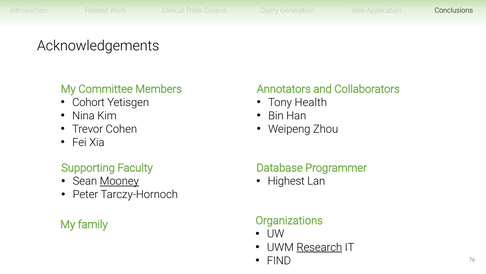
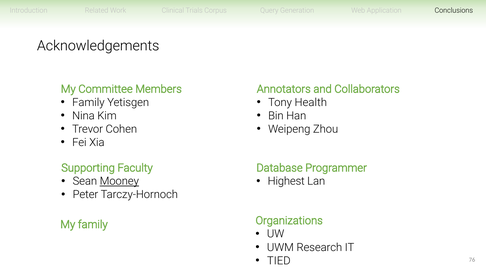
Cohort: Cohort -> Family (88, 102)
Research underline: present -> none (319, 247)
FIND: FIND -> TIED (279, 260)
